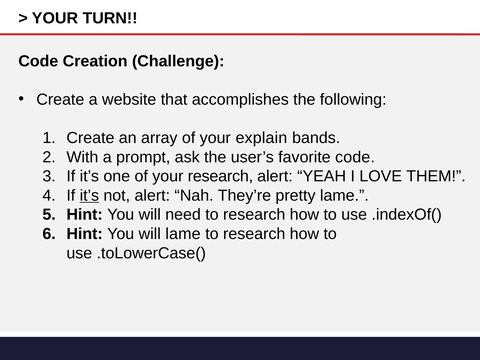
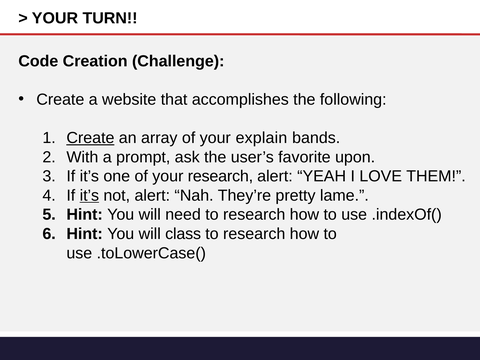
Create underline: none -> present (90, 138)
favorite code: code -> upon (355, 157)
will lame: lame -> class (183, 234)
